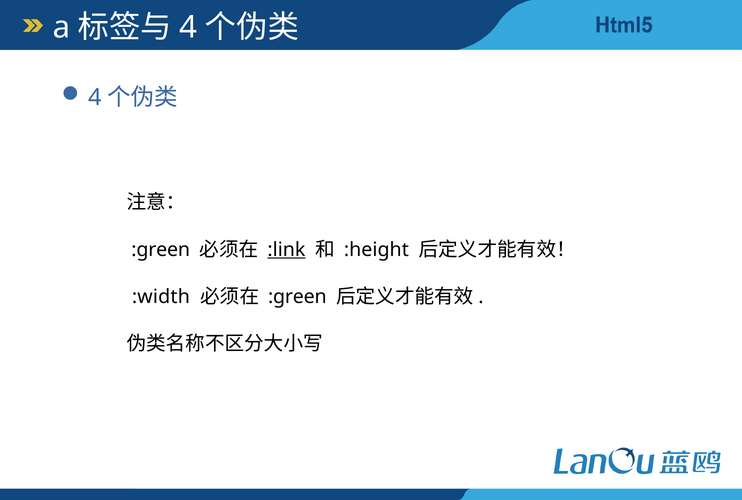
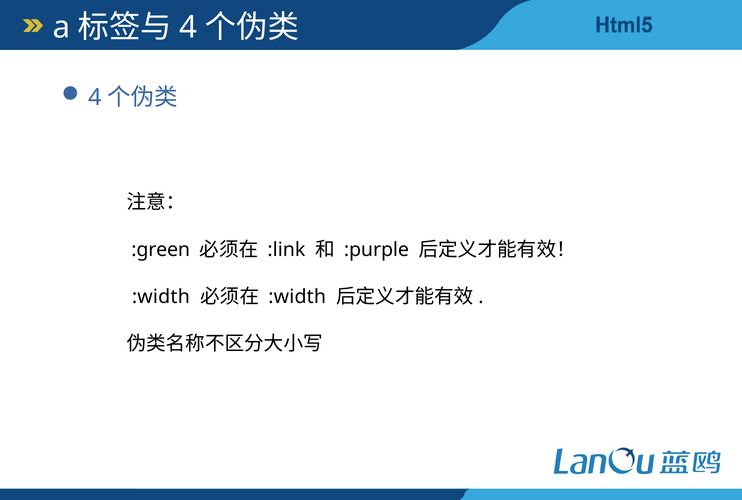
:link underline: present -> none (286, 250)
:height: :height -> :purple (376, 250)
:green: :green -> :width (297, 297)
